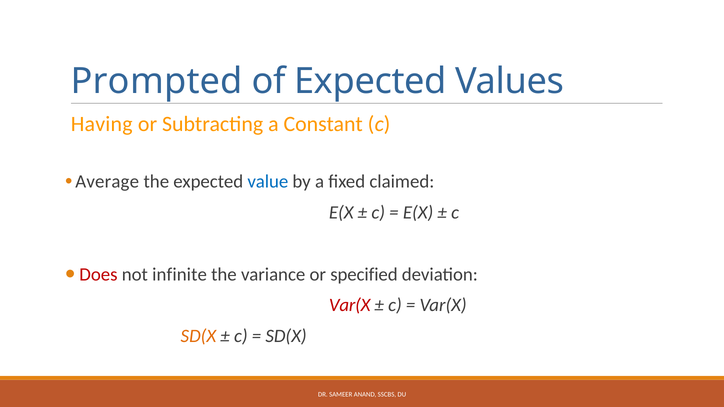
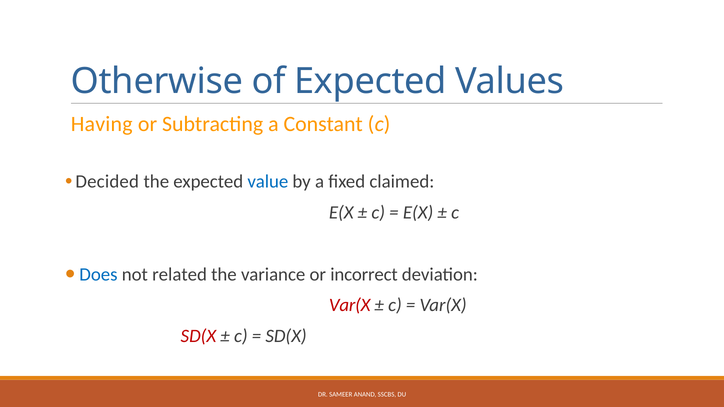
Prompted: Prompted -> Otherwise (157, 81)
Average: Average -> Decided (107, 182)
Does colour: red -> blue (98, 275)
infinite: infinite -> related (180, 275)
specified: specified -> incorrect (364, 275)
SD(X colour: orange -> red (198, 336)
